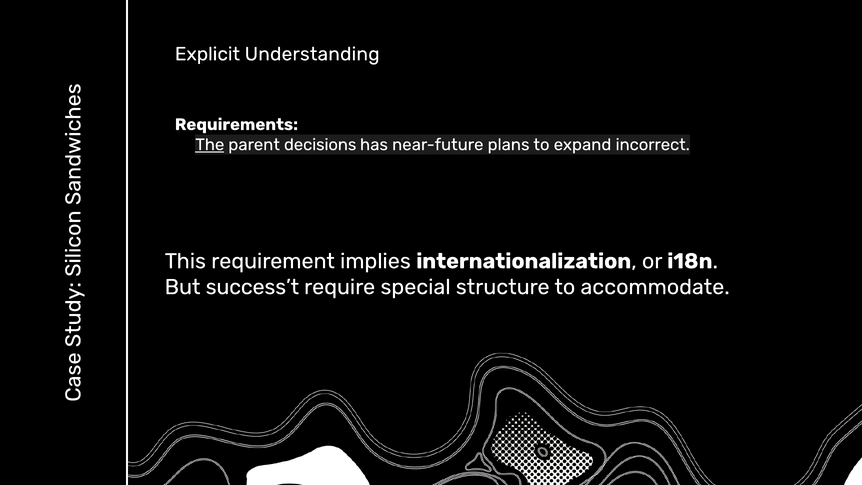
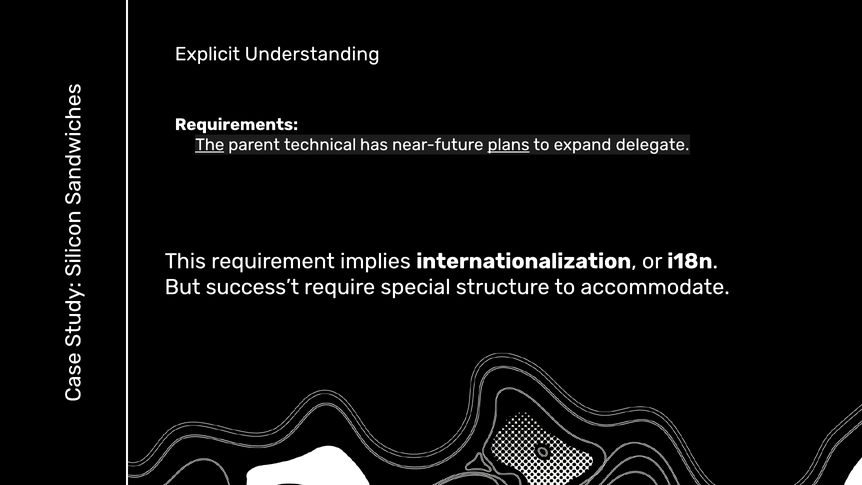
decisions: decisions -> technical (320, 145)
plans underline: none -> present (509, 145)
incorrect: incorrect -> delegate (653, 145)
